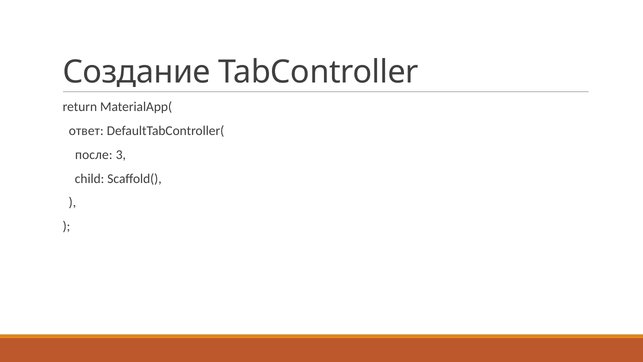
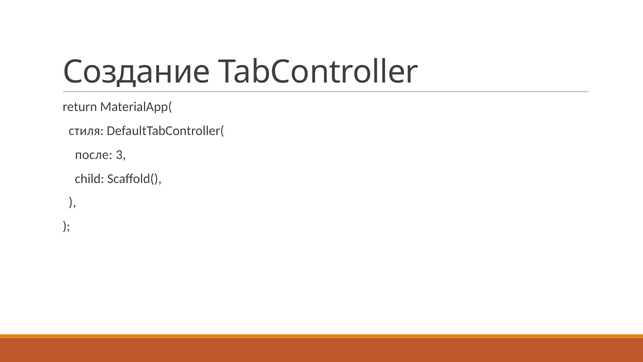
ответ: ответ -> стиля (86, 131)
